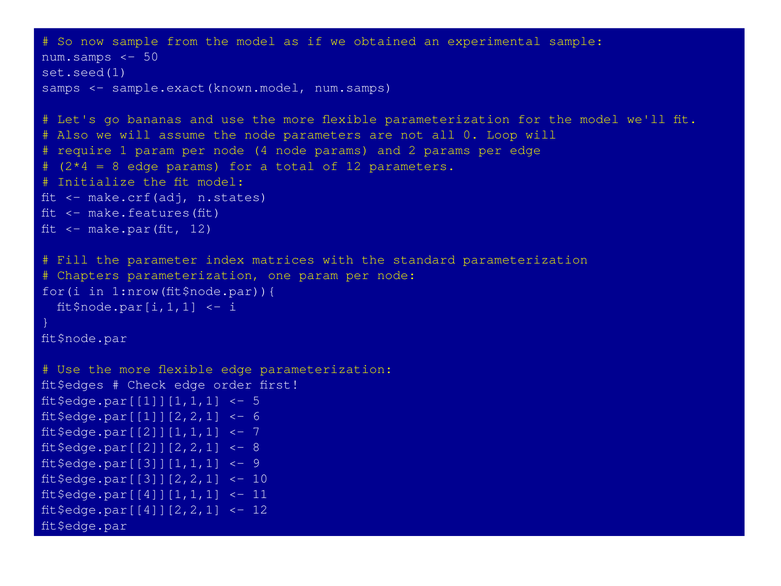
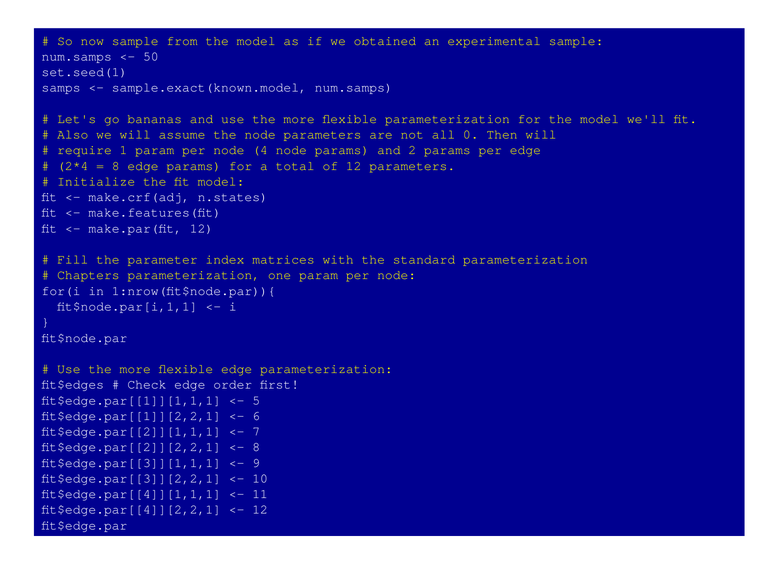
Loop: Loop -> Then (502, 135)
